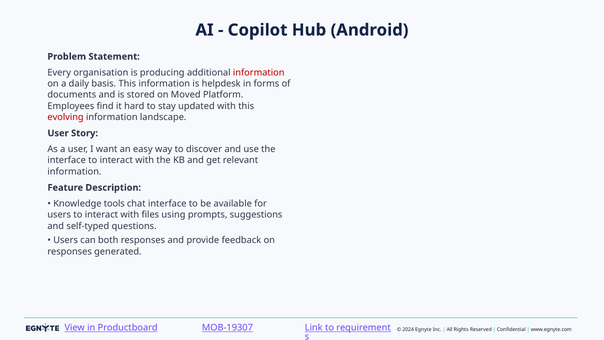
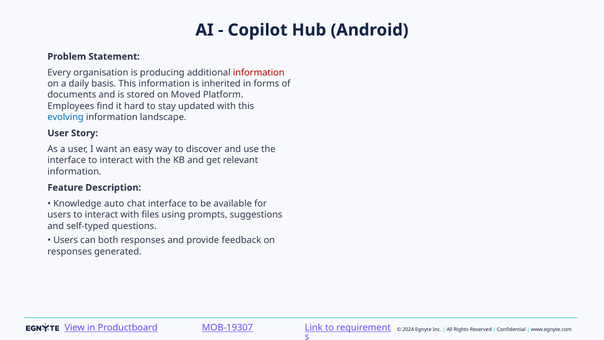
helpdesk: helpdesk -> inherited (221, 84)
evolving colour: red -> blue (66, 117)
tools: tools -> auto (114, 204)
